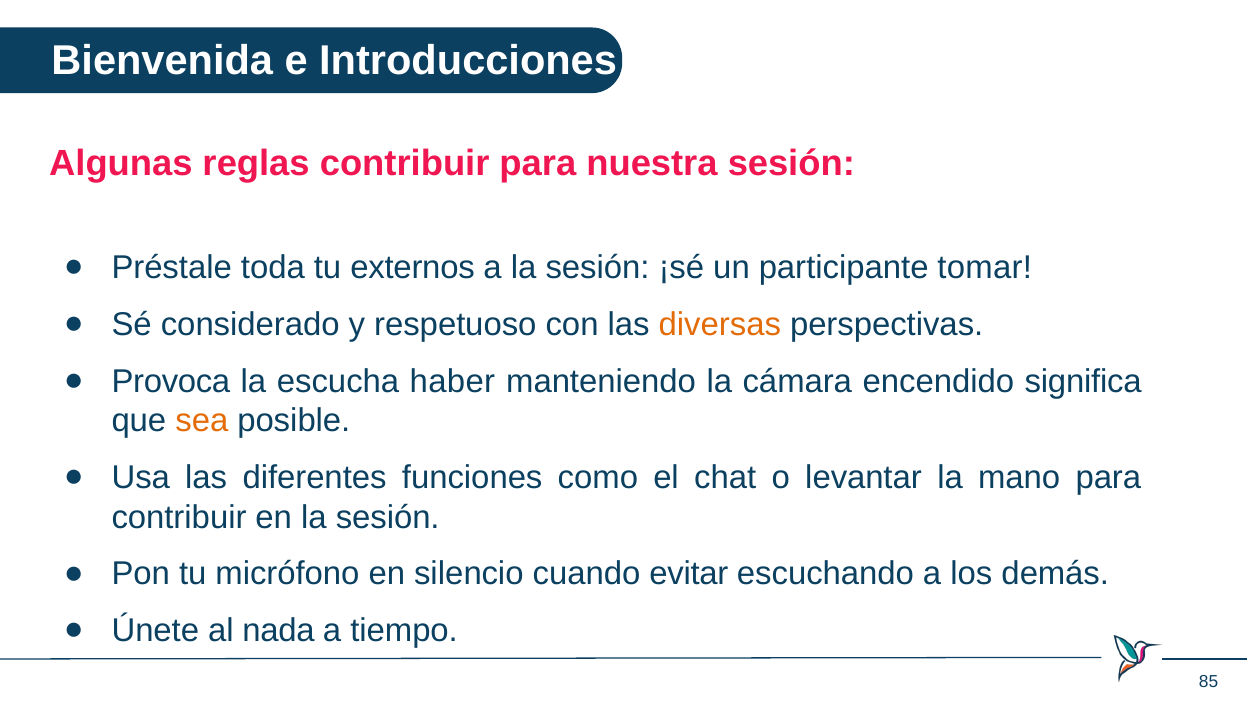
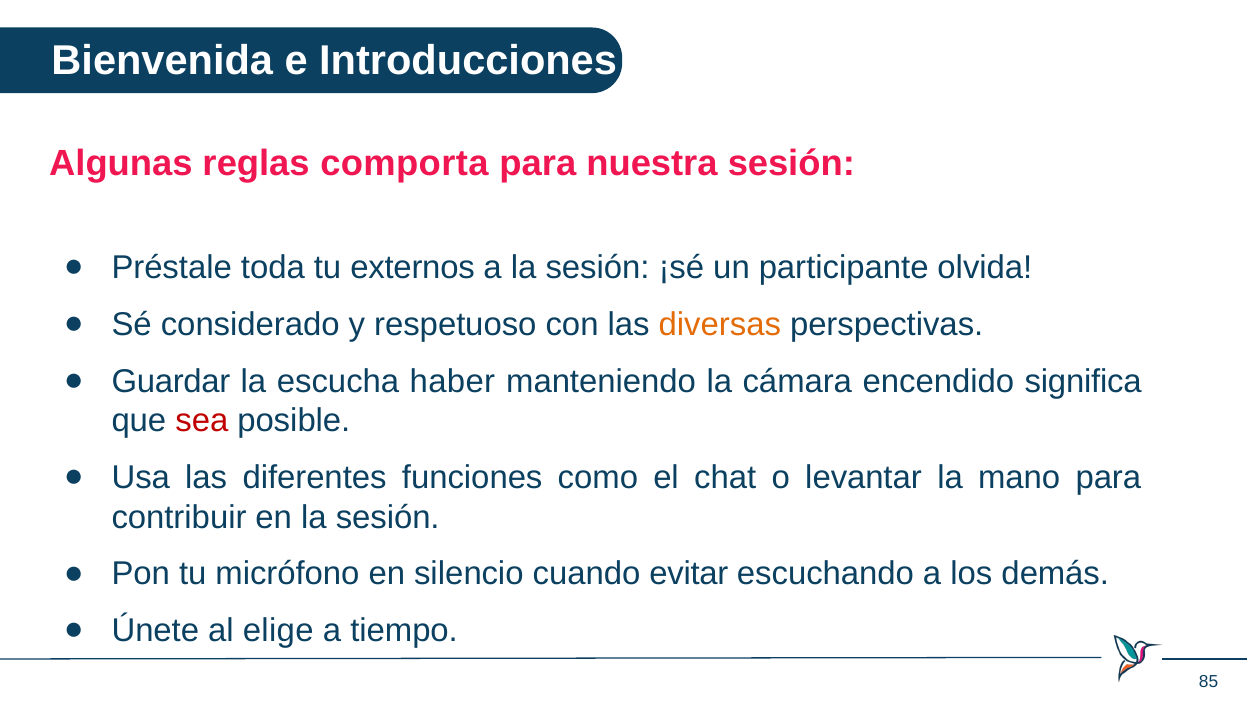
reglas contribuir: contribuir -> comporta (404, 163)
tomar: tomar -> olvida (985, 267)
Provoca: Provoca -> Guardar (171, 381)
sea colour: orange -> red (202, 421)
nada: nada -> elige (278, 630)
